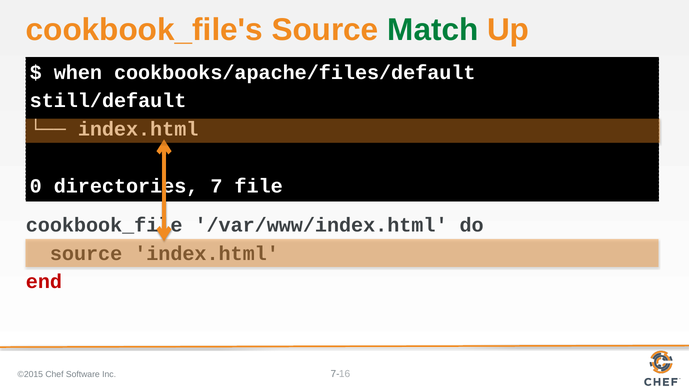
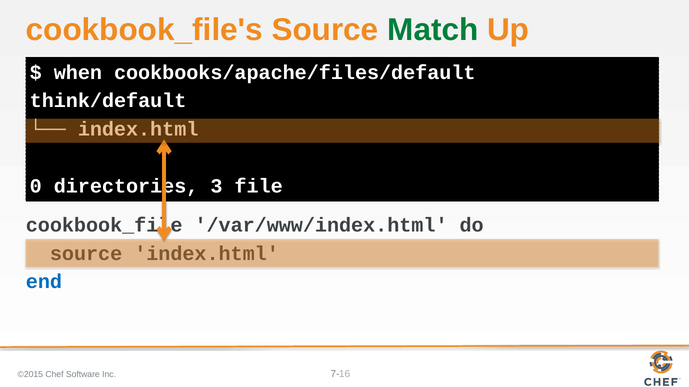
still/default: still/default -> think/default (108, 101)
7: 7 -> 3 (216, 186)
end colour: red -> blue (44, 282)
